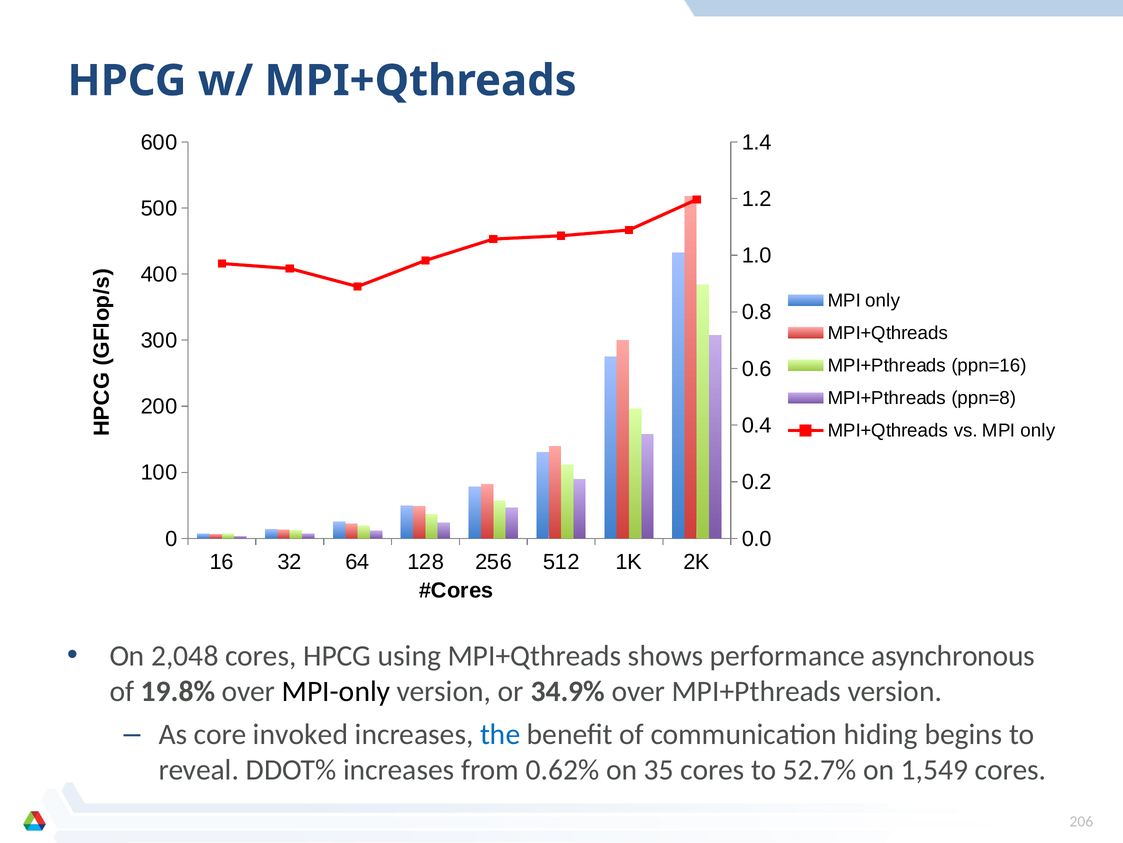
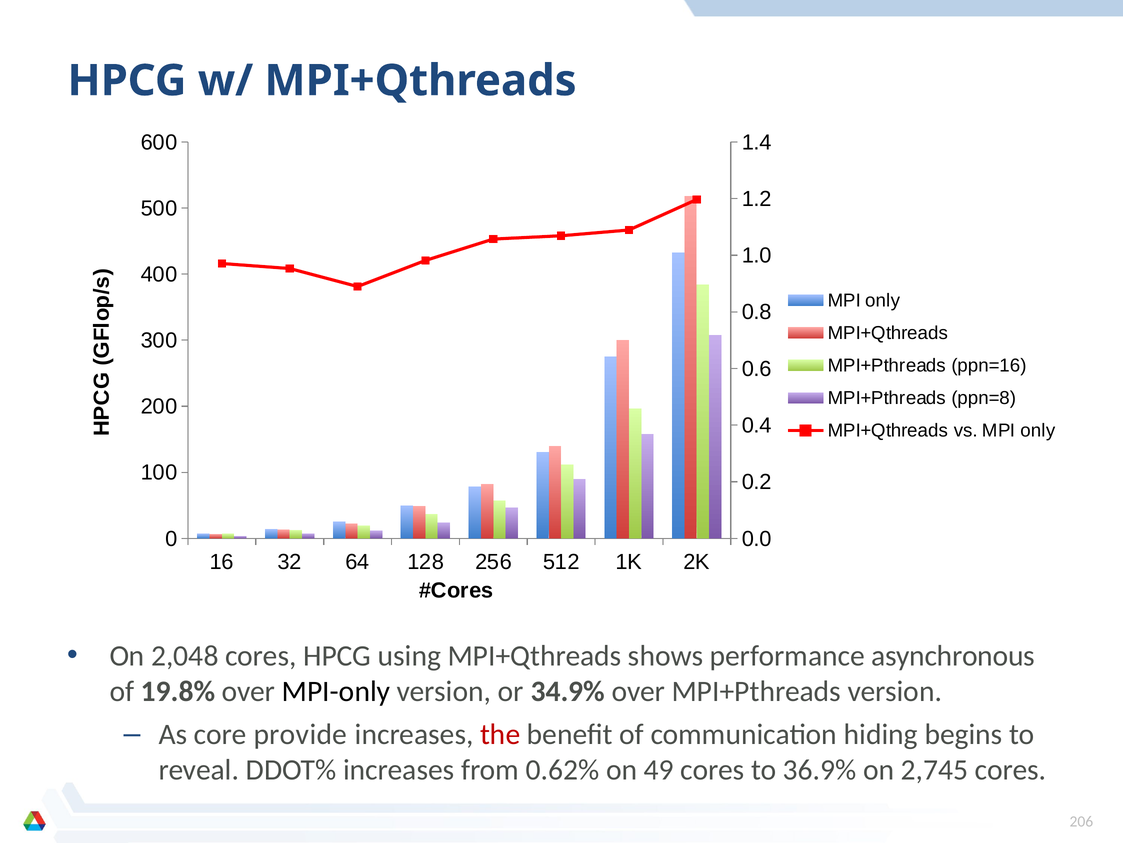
invoked: invoked -> provide (300, 734)
the colour: blue -> red (500, 734)
35: 35 -> 49 (659, 769)
52.7%: 52.7% -> 36.9% (820, 769)
1,549: 1,549 -> 2,745 (935, 769)
